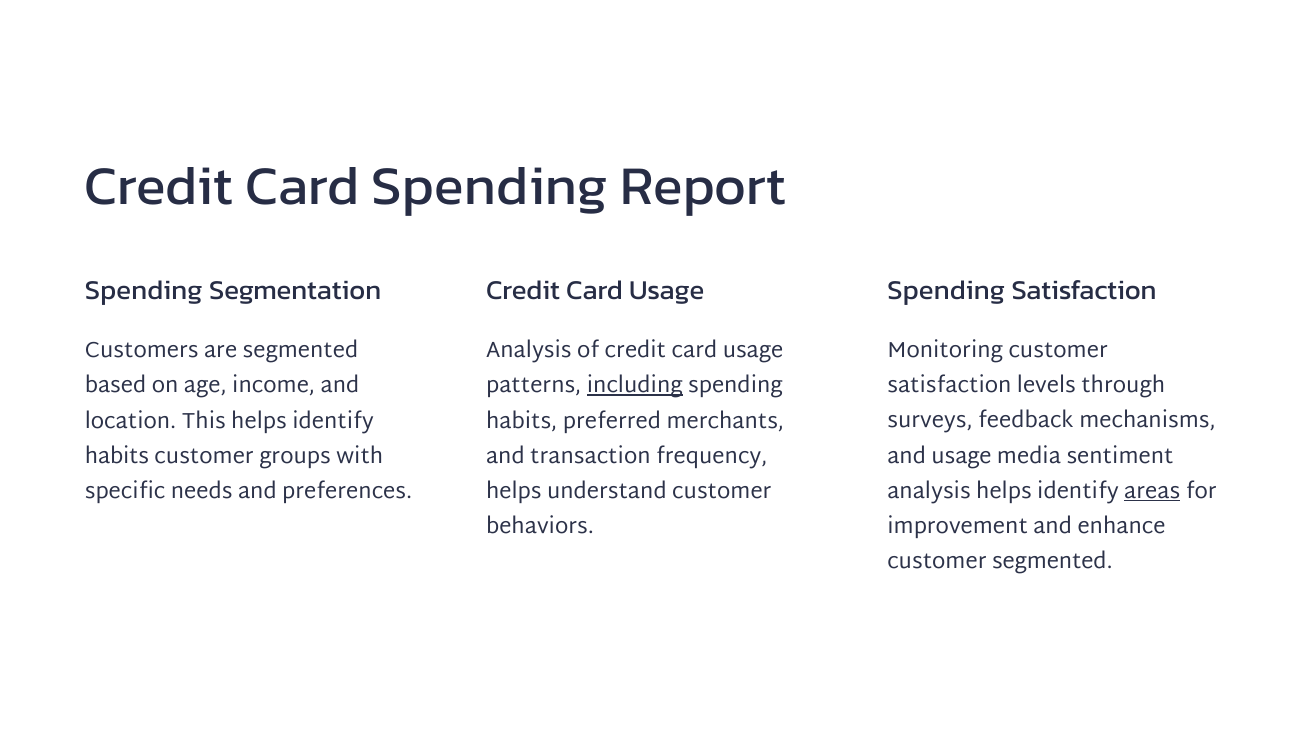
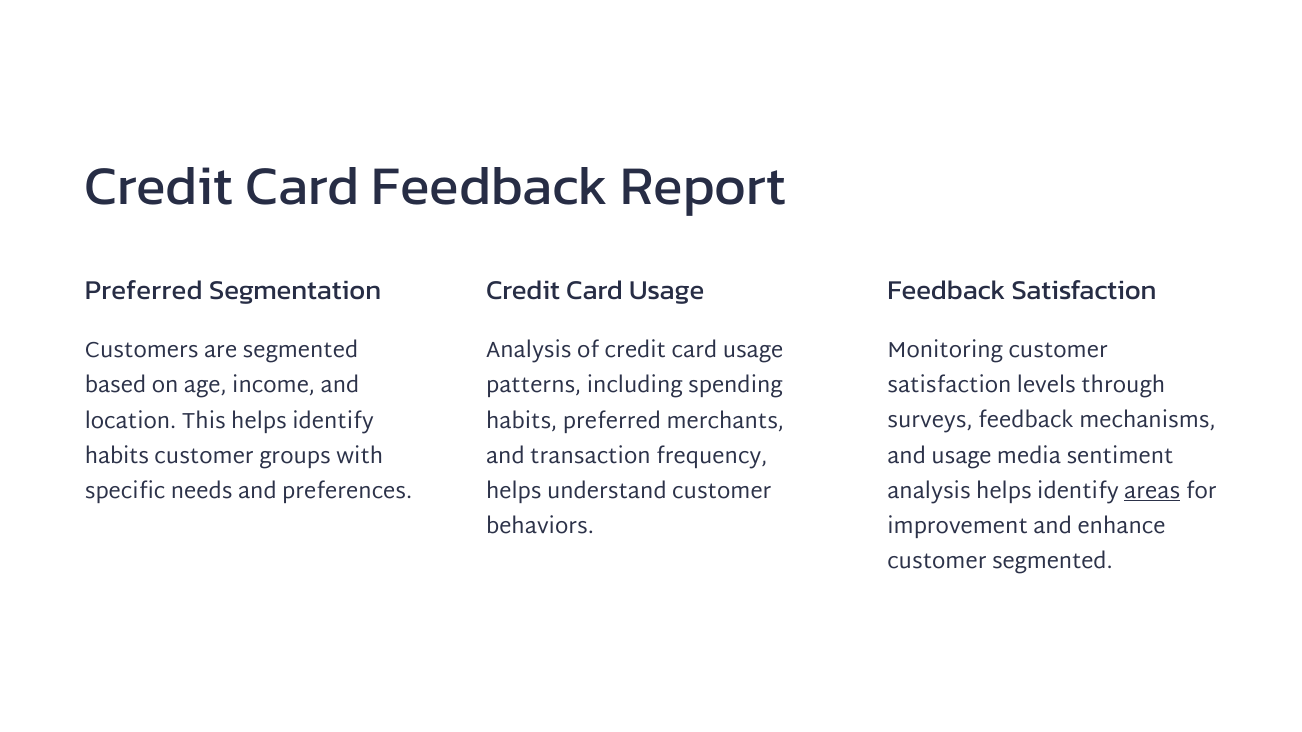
Card Spending: Spending -> Feedback (490, 187)
Spending: Spending -> Preferred (144, 291)
Spending: Spending -> Feedback (946, 291)
including underline: present -> none (635, 386)
